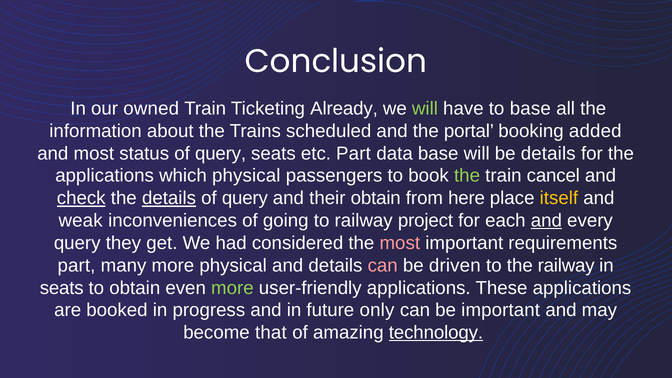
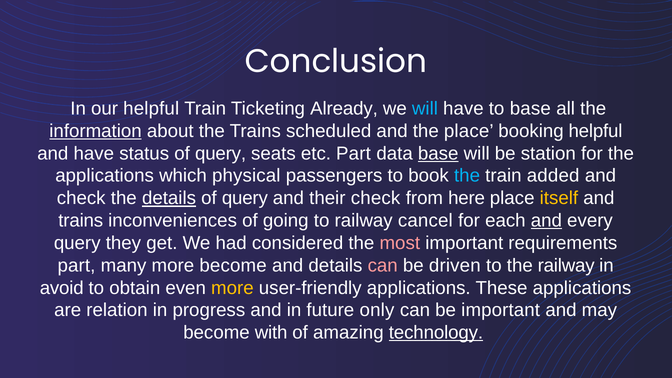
our owned: owned -> helpful (151, 109)
will colour: light green -> light blue (425, 109)
information underline: none -> present (96, 131)
the portal: portal -> place (469, 131)
booking added: added -> helpful (595, 131)
and most: most -> have (94, 153)
base underline: none -> present (438, 153)
be details: details -> station (548, 153)
the colour: light green -> light blue (467, 176)
cancel: cancel -> added (553, 176)
check underline: present -> none (81, 198)
their obtain: obtain -> check (376, 198)
weak: weak -> trains (81, 221)
project: project -> cancel (425, 221)
more physical: physical -> become (233, 265)
seats: seats -> avoid (62, 288)
more colour: light green -> yellow (232, 288)
booked: booked -> relation (117, 310)
that: that -> with (271, 333)
